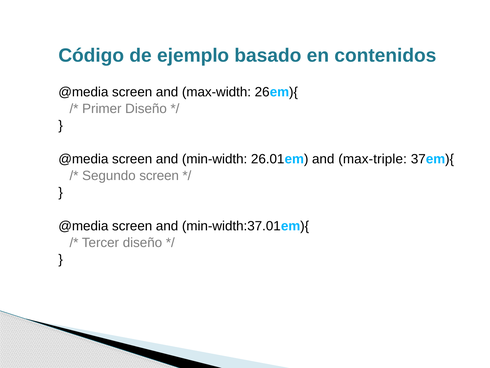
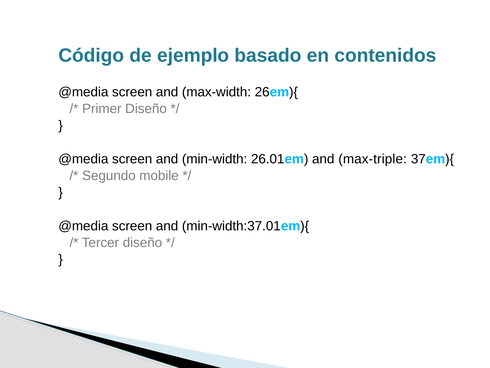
Segundo screen: screen -> mobile (159, 176)
